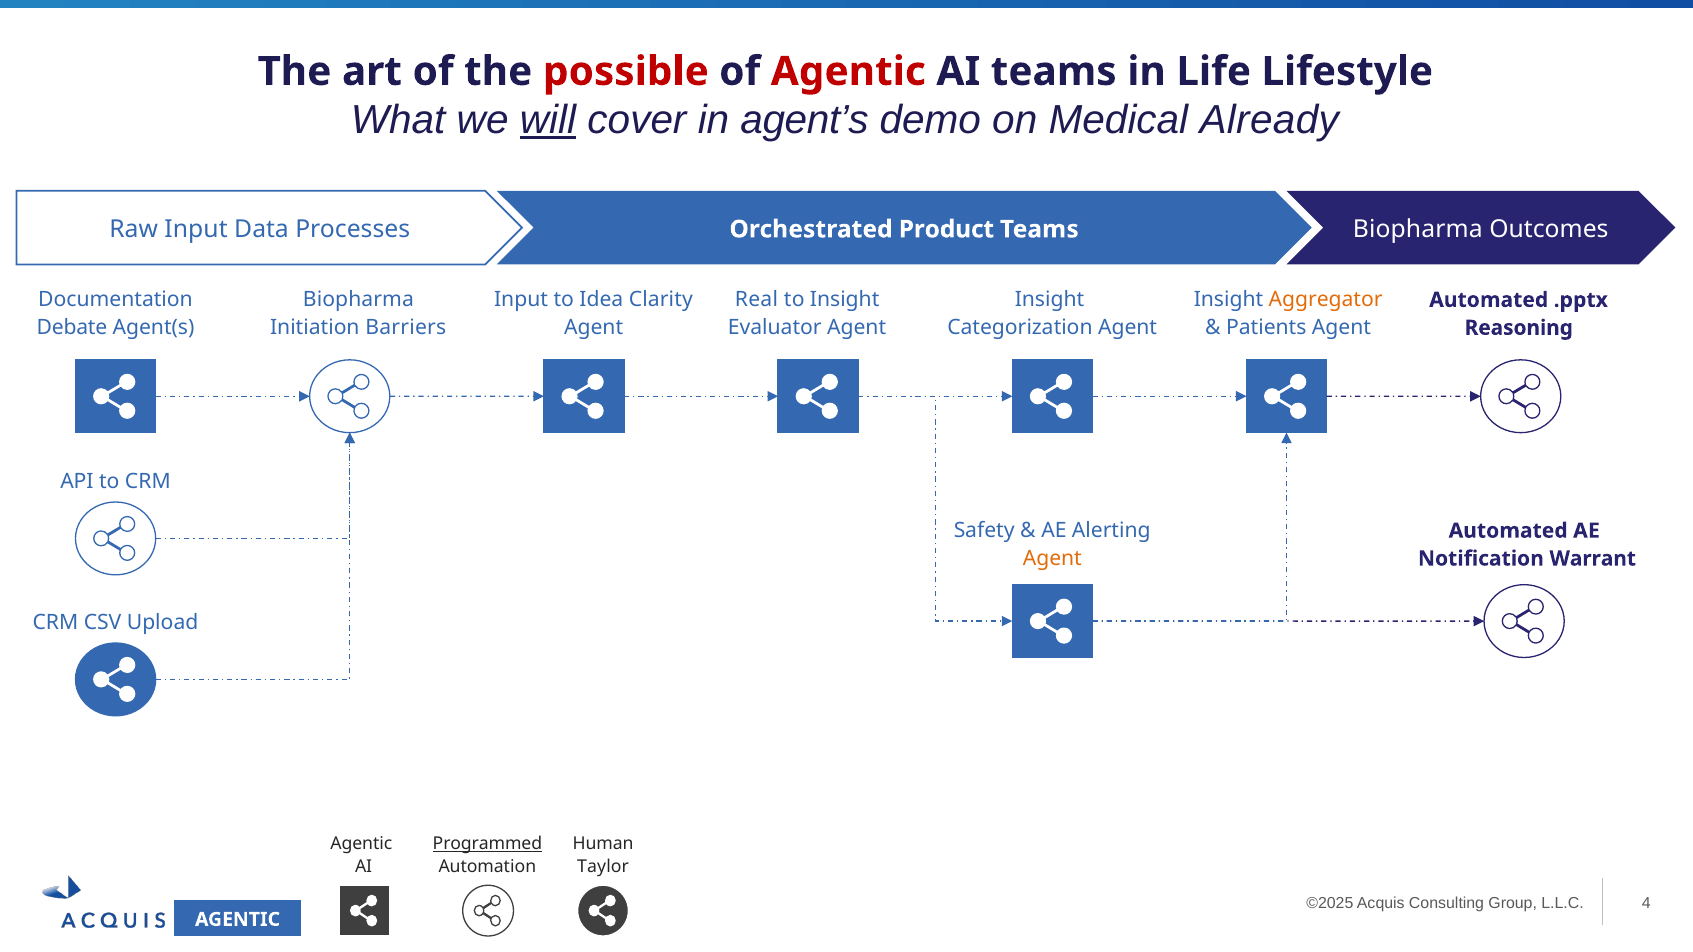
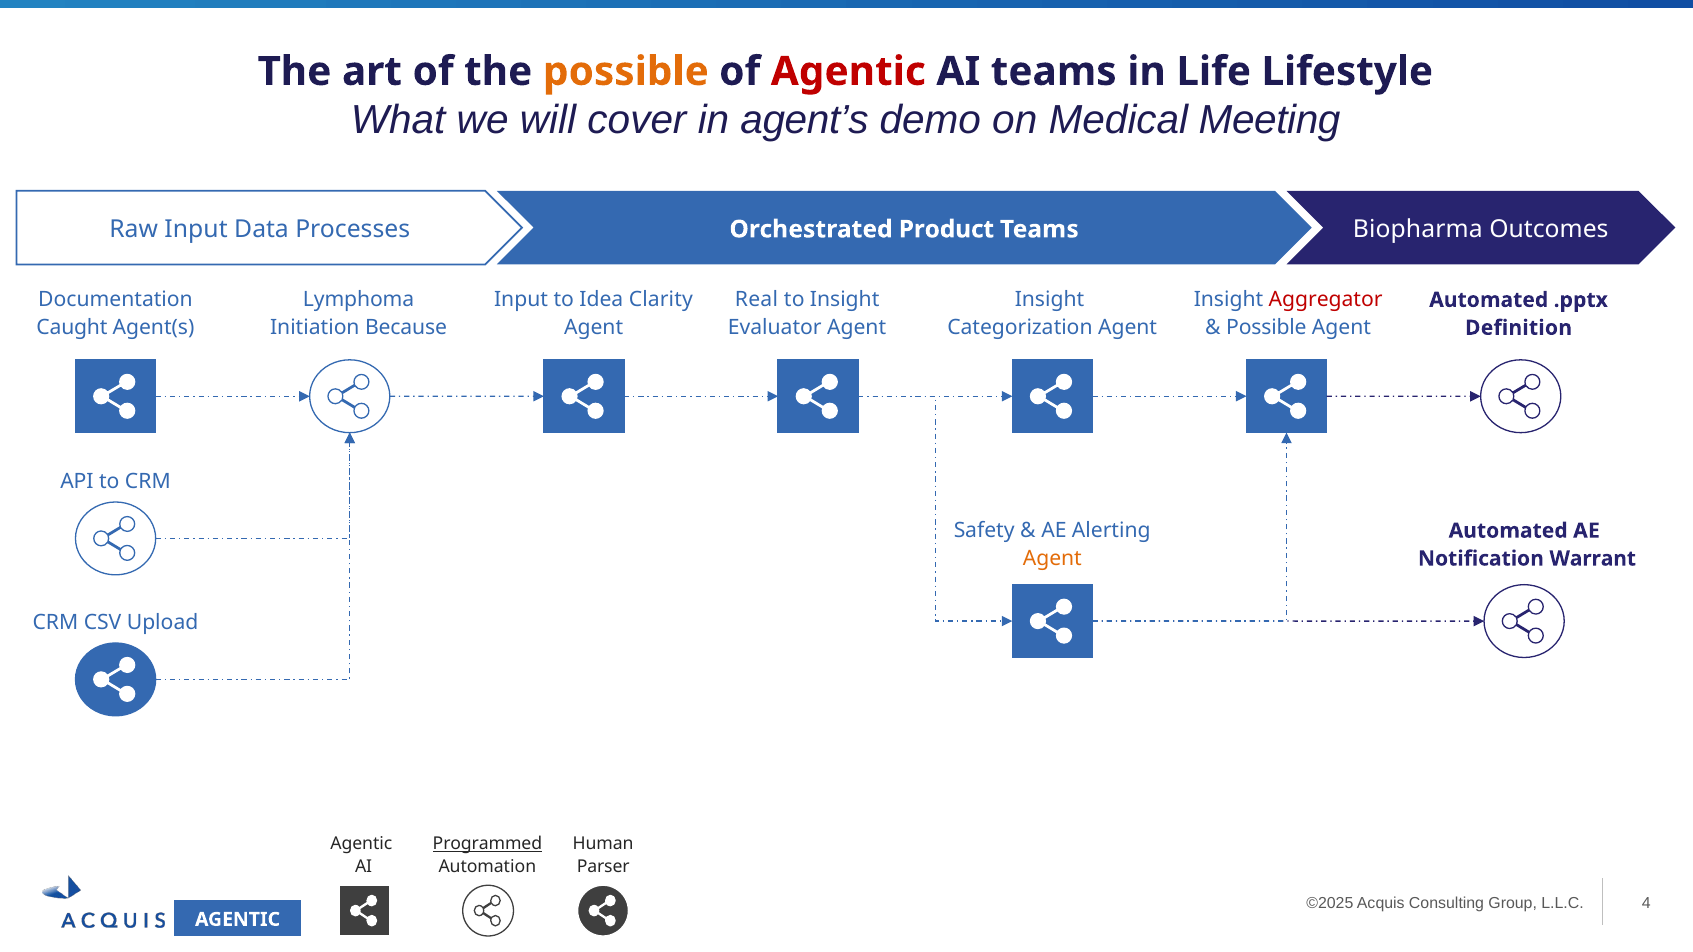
possible colour: red -> orange (626, 72)
will underline: present -> none (548, 120)
Already: Already -> Meeting (1270, 120)
Biopharma: Biopharma -> Lymphoma (359, 300)
Aggregator colour: orange -> red (1326, 300)
Debate: Debate -> Caught (72, 328)
Barriers: Barriers -> Because (406, 328)
Patients: Patients -> Possible (1266, 328)
Reasoning: Reasoning -> Definition (1519, 328)
Taylor: Taylor -> Parser (603, 867)
